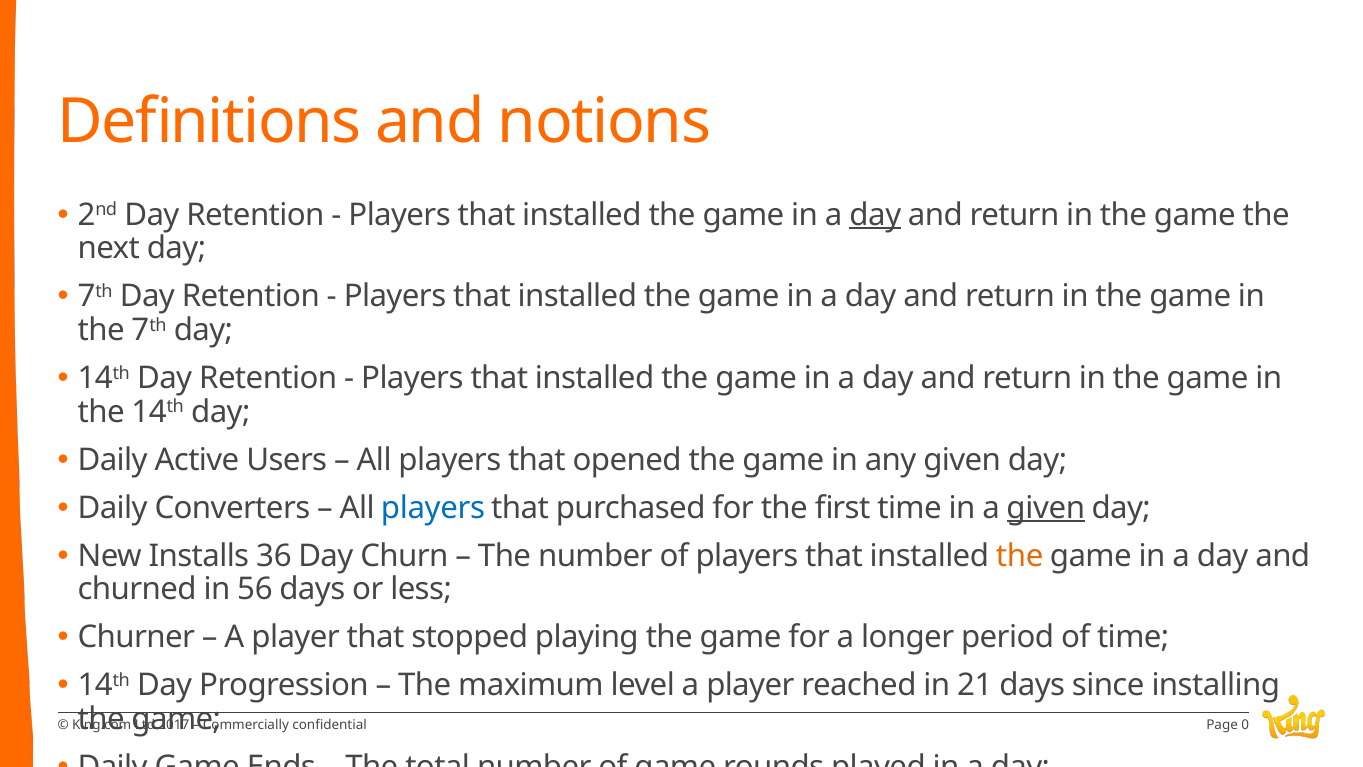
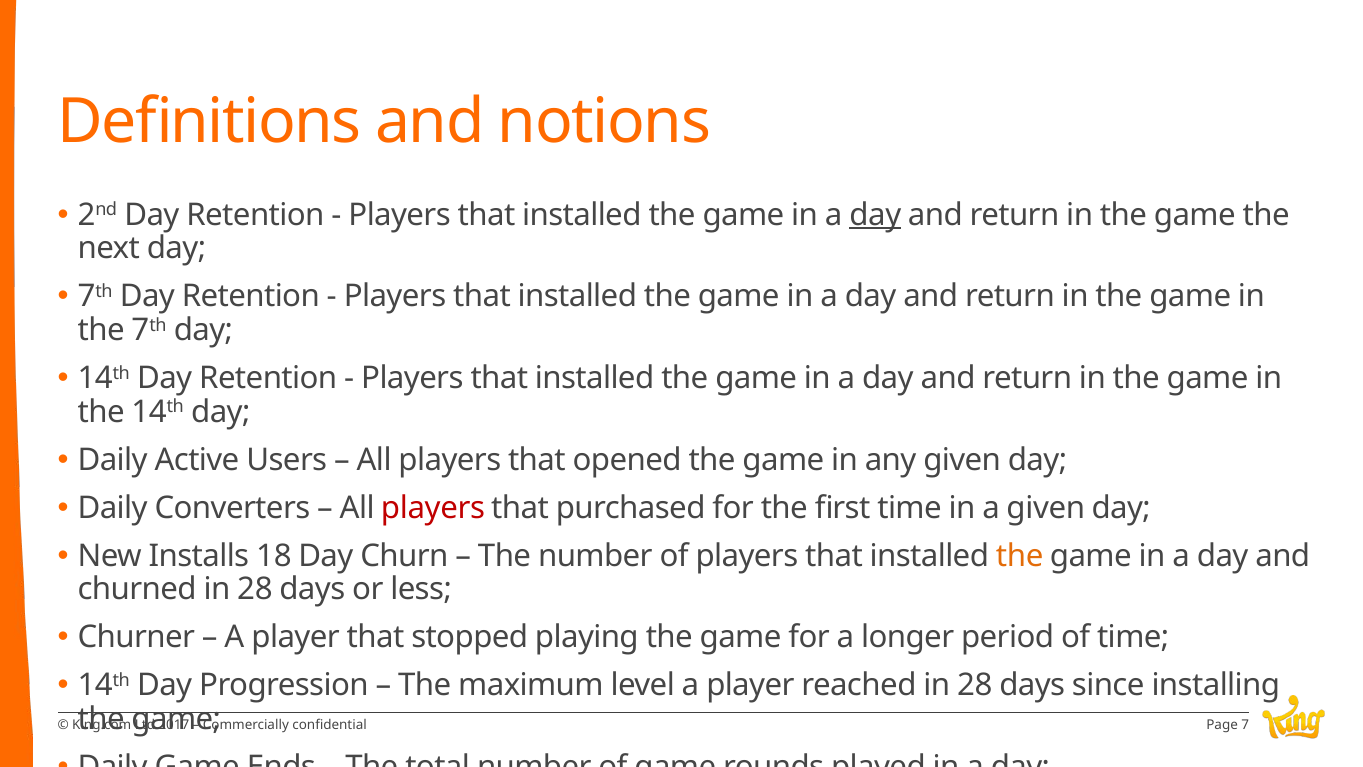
players colour: blue -> red (433, 508)
given underline: present -> none (1046, 508)
36: 36 -> 18 (274, 556)
churned in 56: 56 -> 28 (255, 589)
reached in 21: 21 -> 28 (975, 685)
0: 0 -> 7 (1245, 725)
